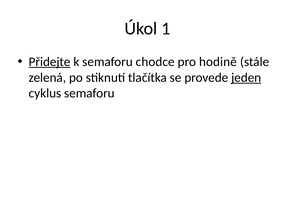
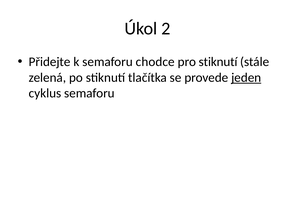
1: 1 -> 2 (166, 29)
Přidejte underline: present -> none (50, 62)
pro hodině: hodině -> stiknutí (218, 62)
